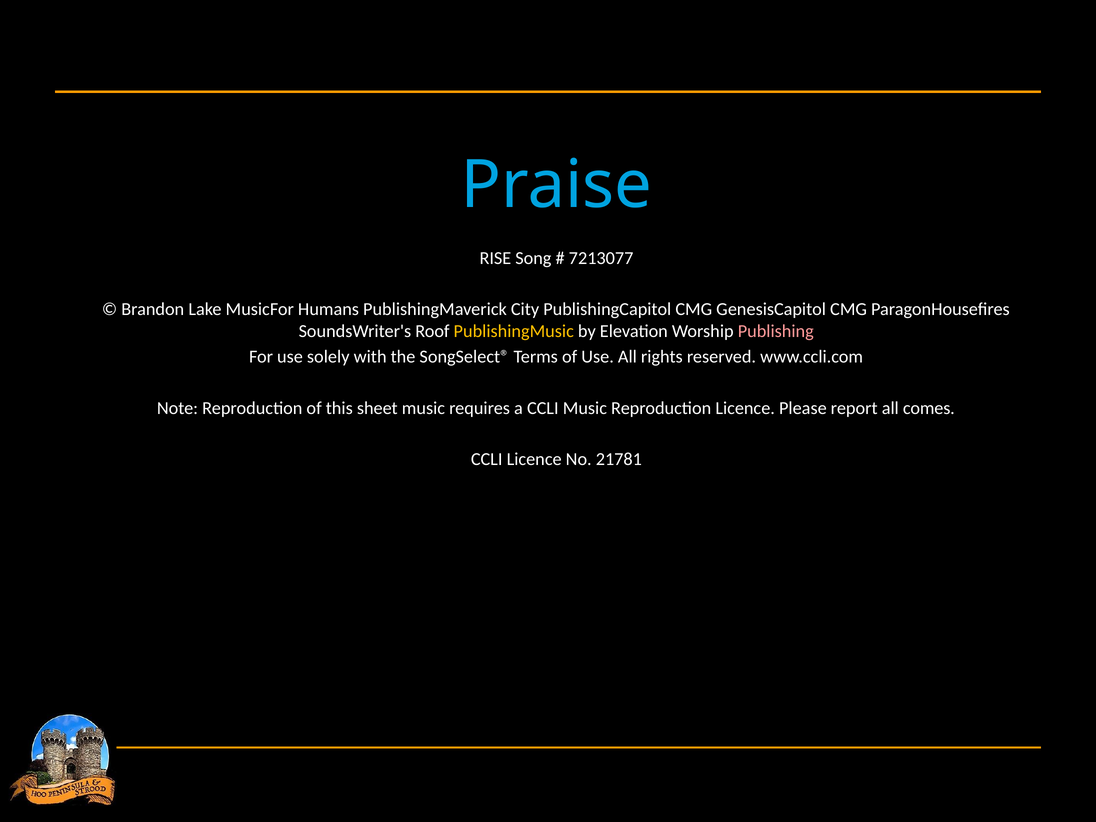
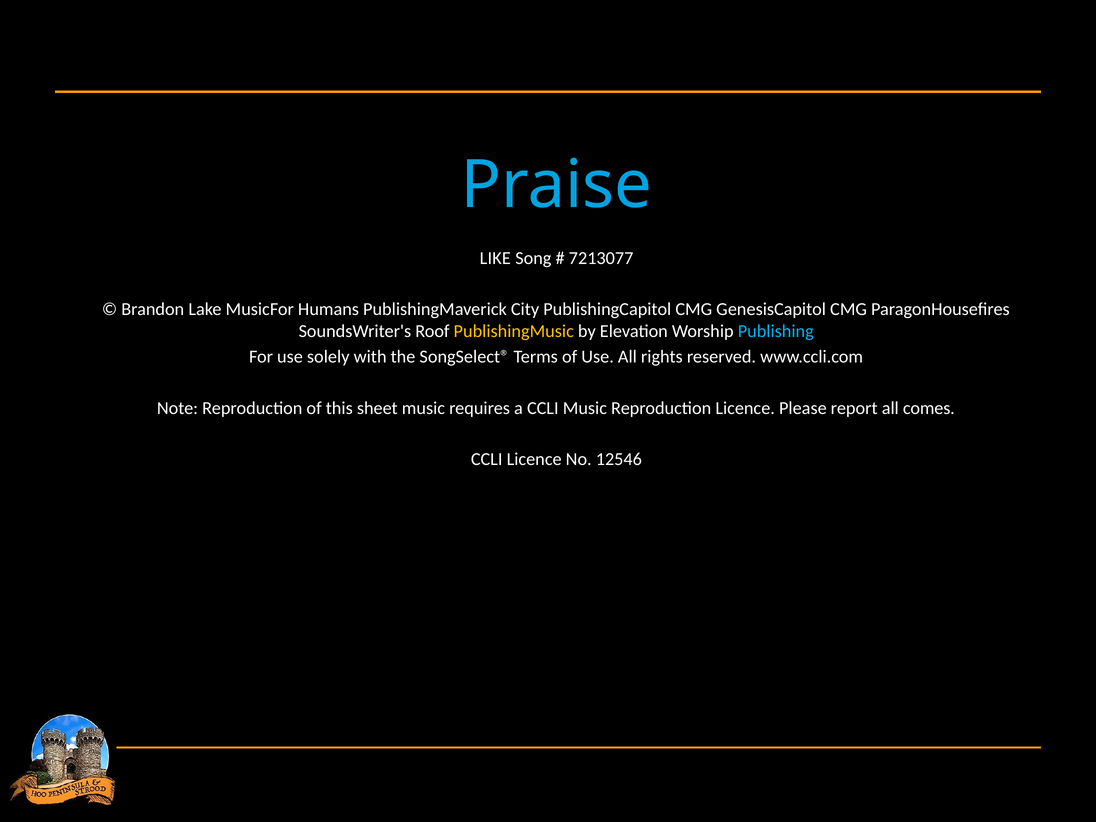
RISE: RISE -> LIKE (495, 258)
Publishing colour: pink -> light blue (776, 331)
21781: 21781 -> 12546 (619, 459)
